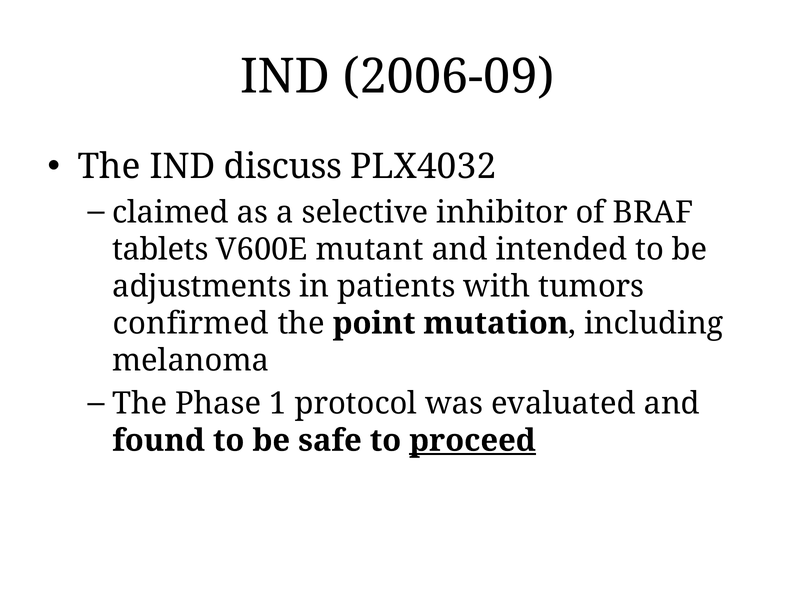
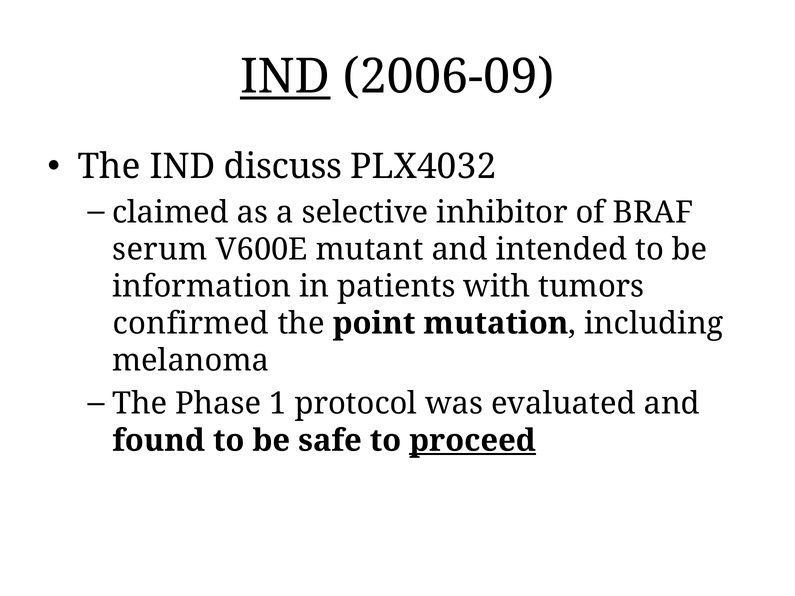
IND underline: none -> present (285, 77)
tablets: tablets -> serum (160, 249)
adjustments: adjustments -> information (202, 286)
